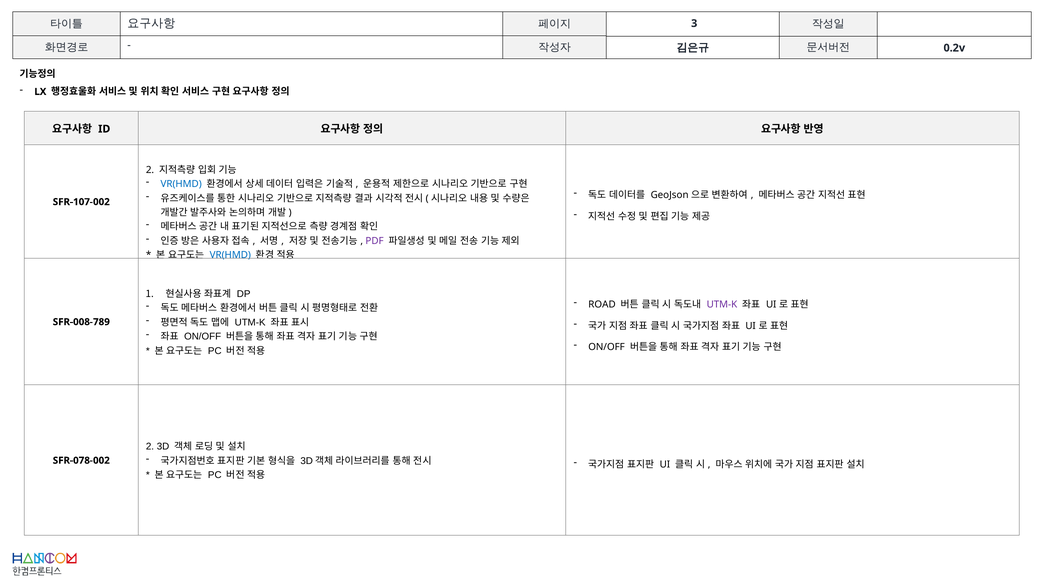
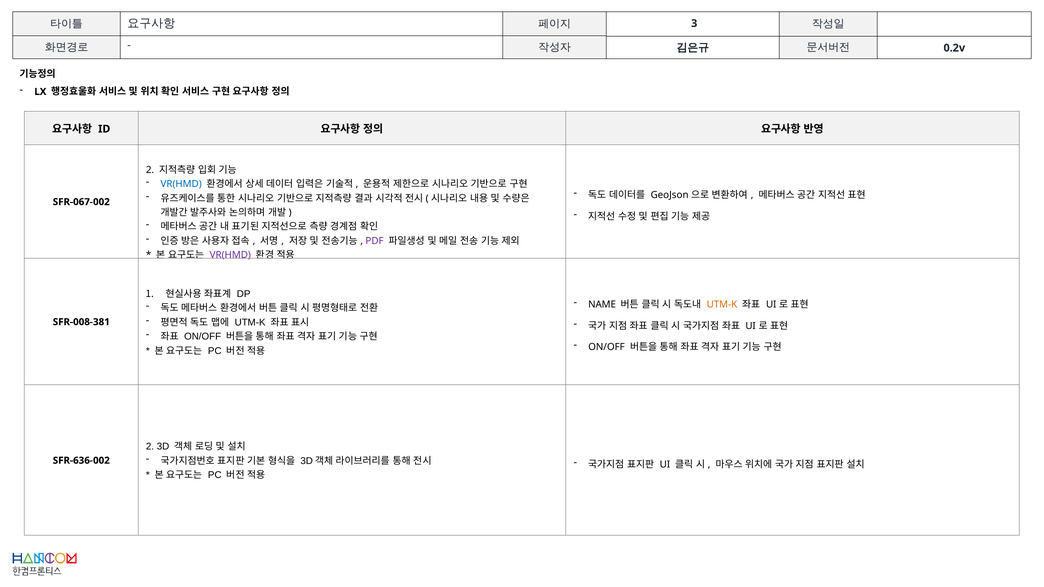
SFR-107-002: SFR-107-002 -> SFR-067-002 (81, 202)
VR(HMD colour: blue -> purple (230, 255)
ROAD: ROAD -> NAME (602, 305)
UTM-K colour: purple -> orange (722, 305)
SFR-008-789: SFR-008-789 -> SFR-008-381 (81, 322)
SFR-078-002: SFR-078-002 -> SFR-636-002 (81, 461)
